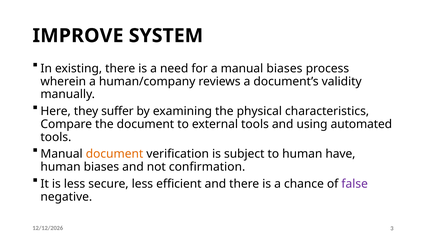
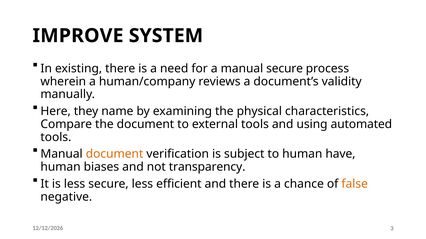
manual biases: biases -> secure (285, 69)
suffer: suffer -> name (117, 112)
confirmation: confirmation -> transparency (207, 167)
false colour: purple -> orange (355, 184)
